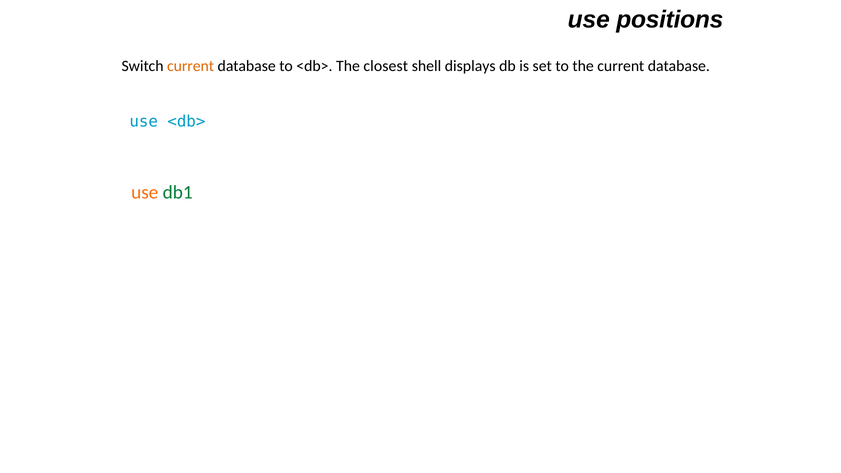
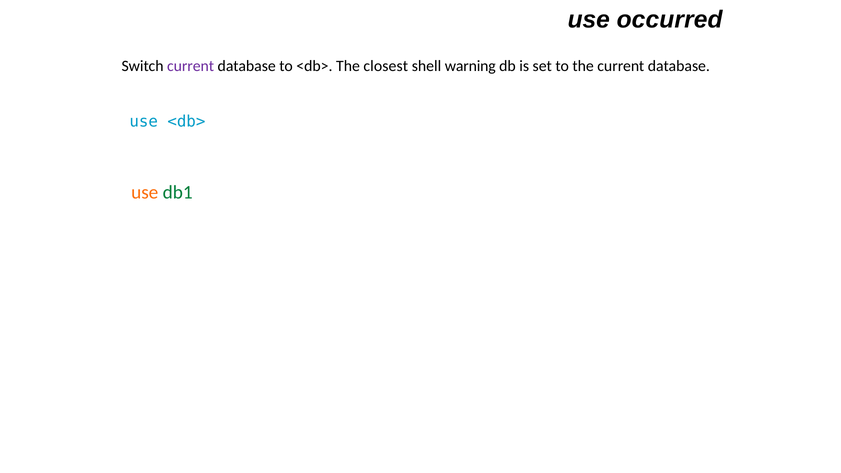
positions: positions -> occurred (670, 20)
current colour: orange -> purple (191, 66)
displays: displays -> warning (470, 66)
